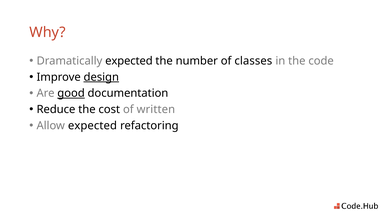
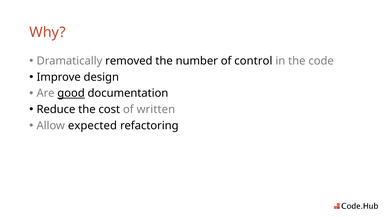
Dramatically expected: expected -> removed (129, 61)
classes: classes -> control (253, 61)
design underline: present -> none (101, 77)
